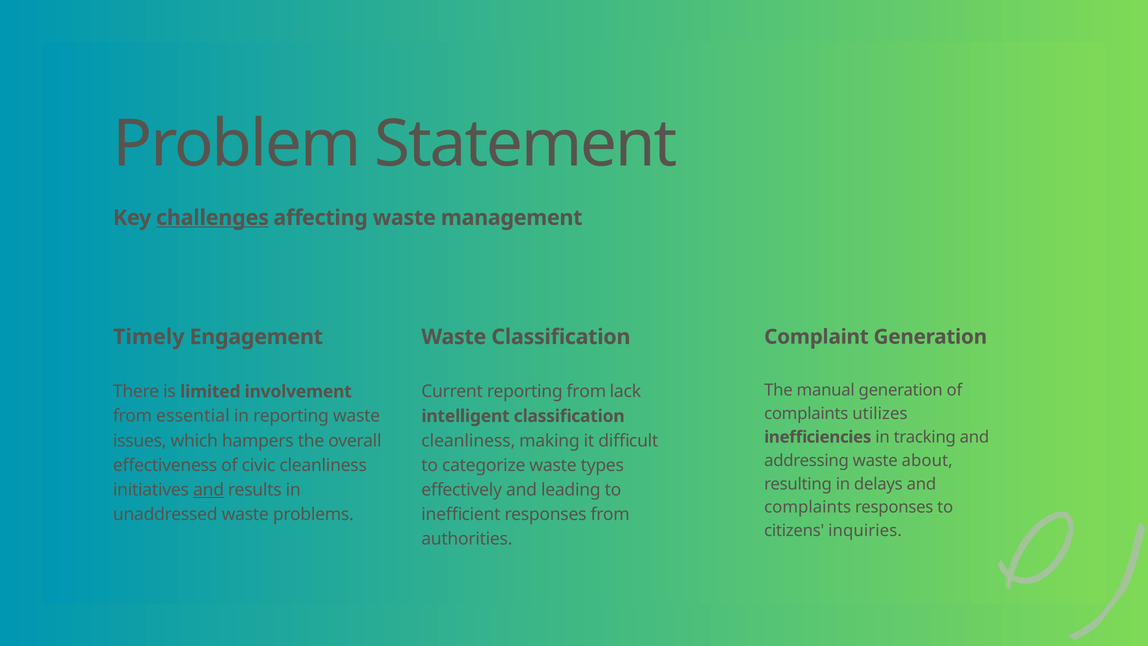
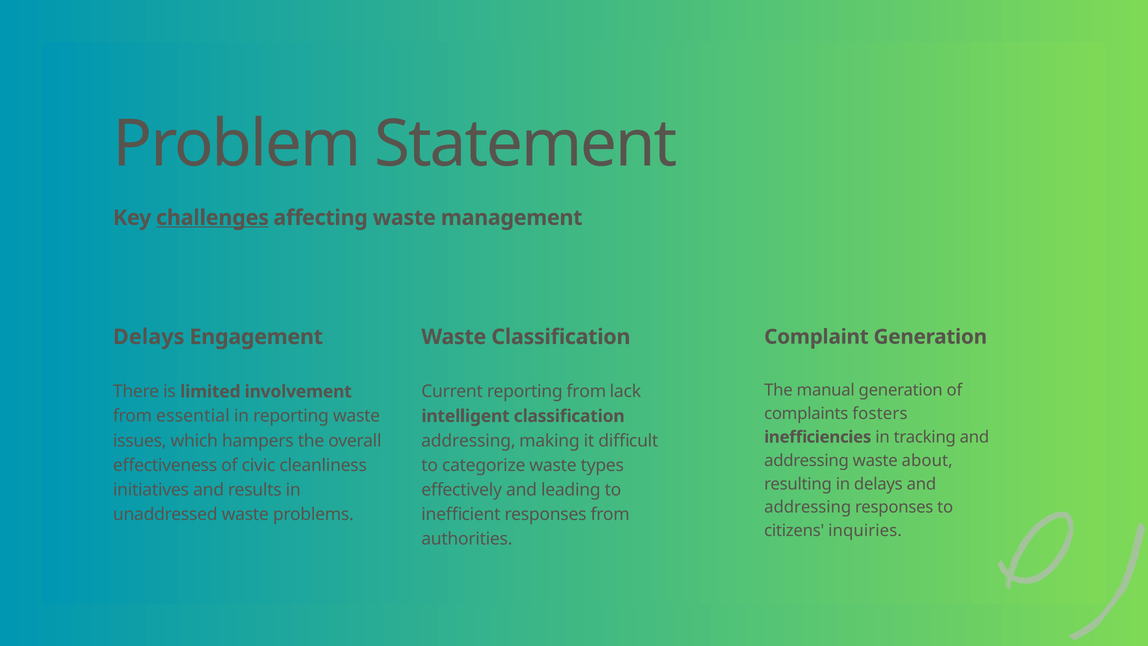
Timely: Timely -> Delays (149, 337)
utilizes: utilizes -> fosters (880, 413)
cleanliness: cleanliness -> addressing (468, 441)
and underline: present -> none (209, 490)
complaints: complaints -> addressing (808, 507)
